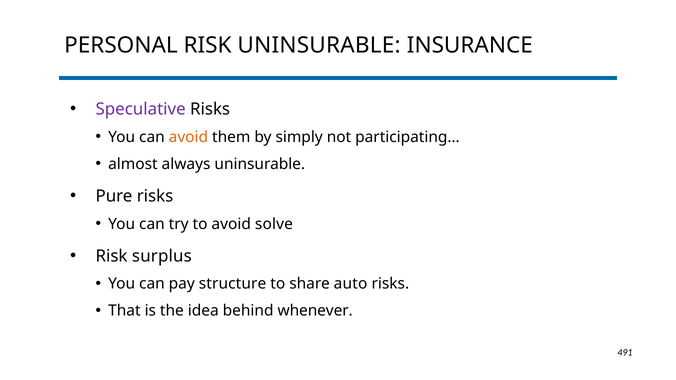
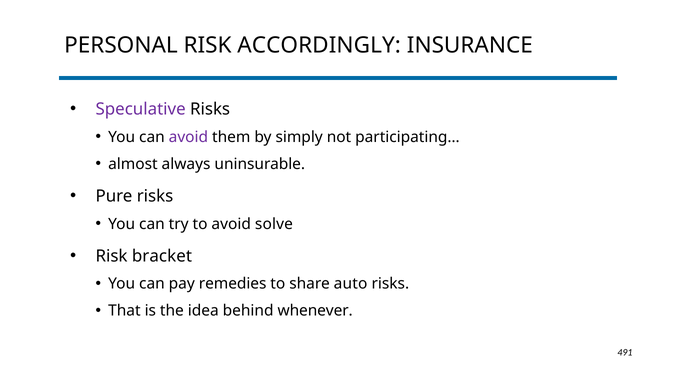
RISK UNINSURABLE: UNINSURABLE -> ACCORDINGLY (319, 45)
avoid colour: orange -> purple (188, 137)
surplus: surplus -> bracket (162, 256)
structure: structure -> remedies (233, 284)
